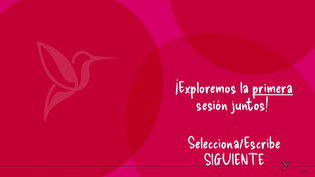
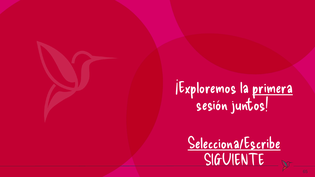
Selecciona/Escribe underline: none -> present (234, 143)
